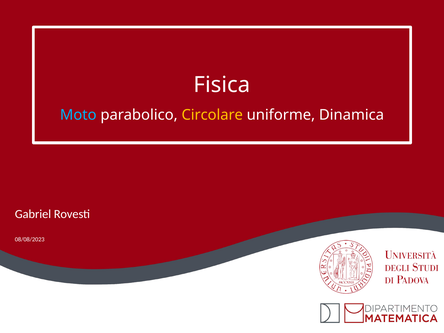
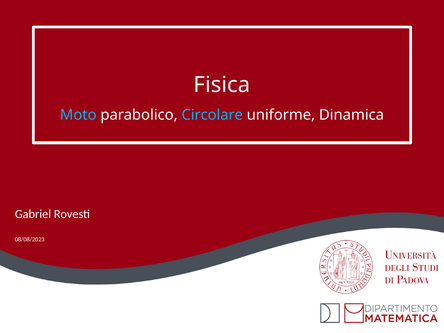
Circolare colour: yellow -> light blue (212, 115)
